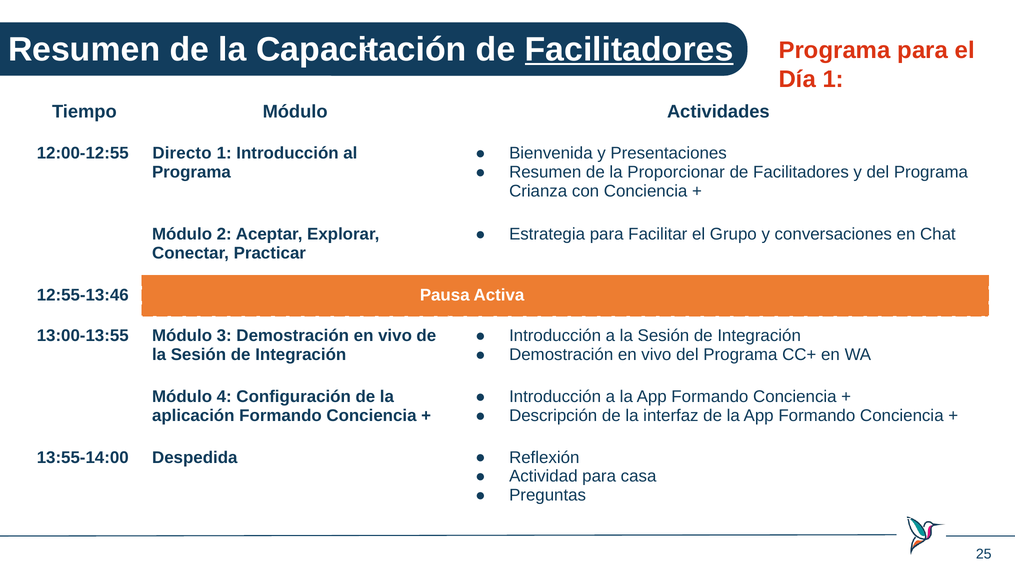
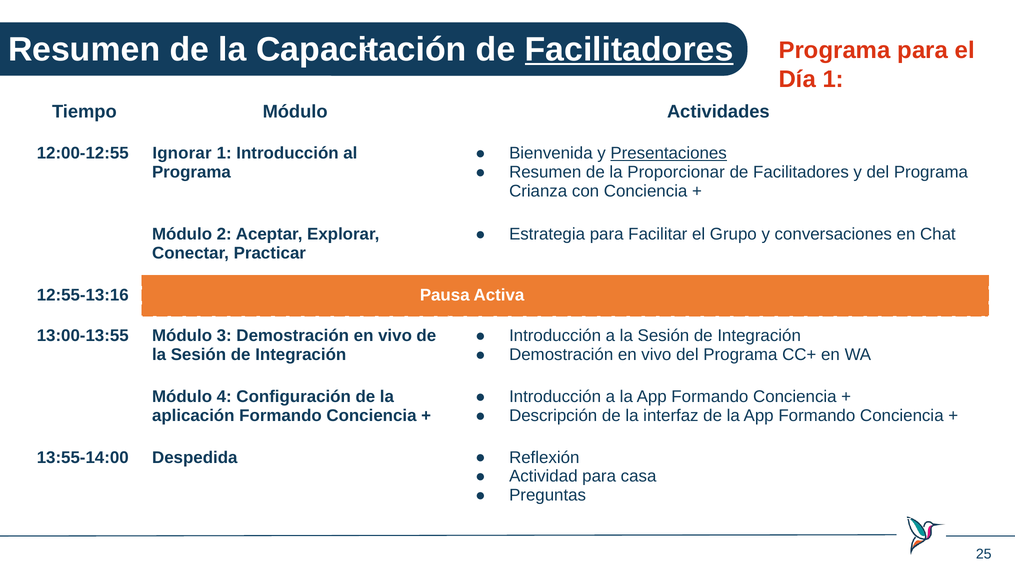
Presentaciones underline: none -> present (669, 153)
Directo: Directo -> Ignorar (182, 153)
12:55-13:46: 12:55-13:46 -> 12:55-13:16 (83, 295)
